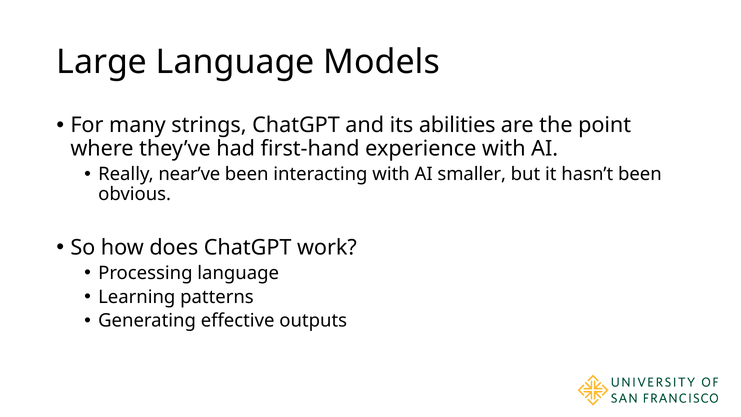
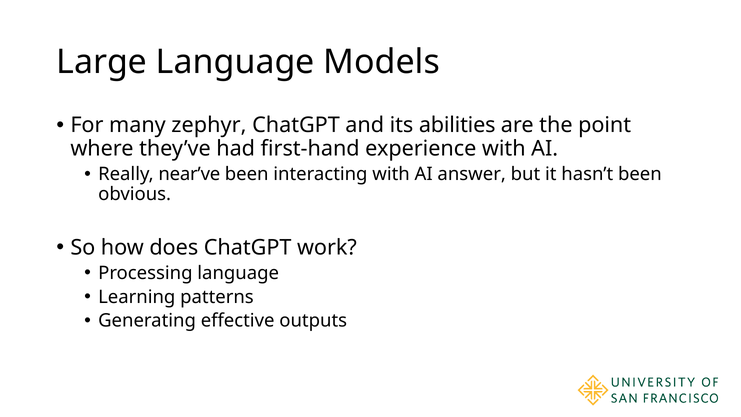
strings: strings -> zephyr (209, 125)
smaller: smaller -> answer (472, 174)
